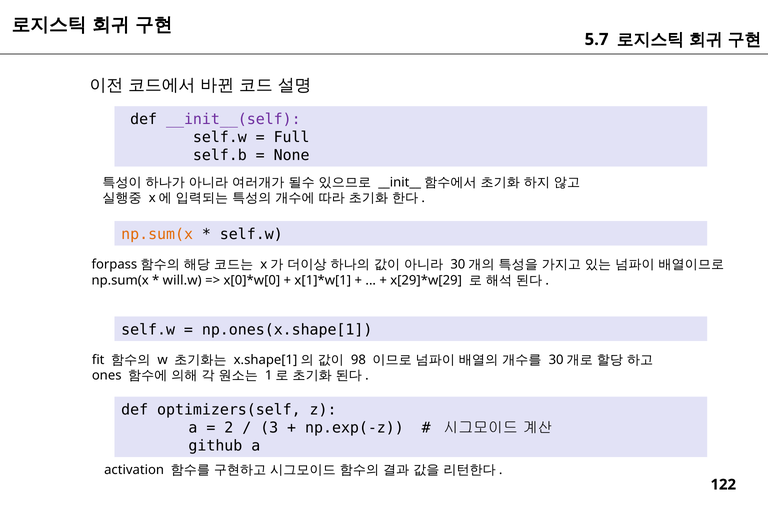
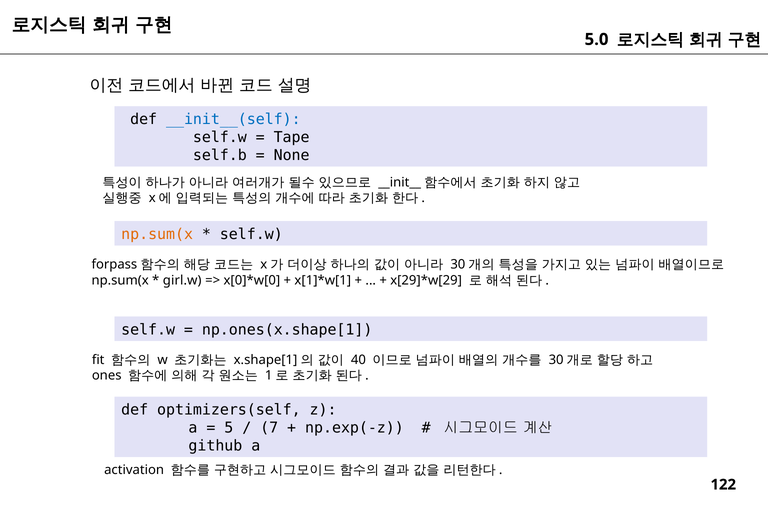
5.7: 5.7 -> 5.0 (597, 39)
__init__(self colour: purple -> blue (233, 119)
Full: Full -> Tape (292, 137)
will.w: will.w -> girl.w (182, 280)
98: 98 -> 40 (358, 360)
2: 2 -> 5 (229, 427)
3: 3 -> 7 (269, 427)
